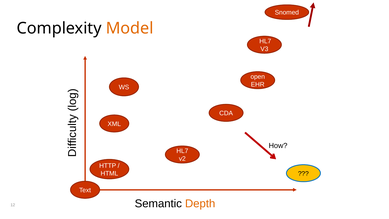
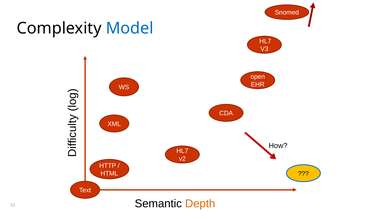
Model colour: orange -> blue (130, 28)
